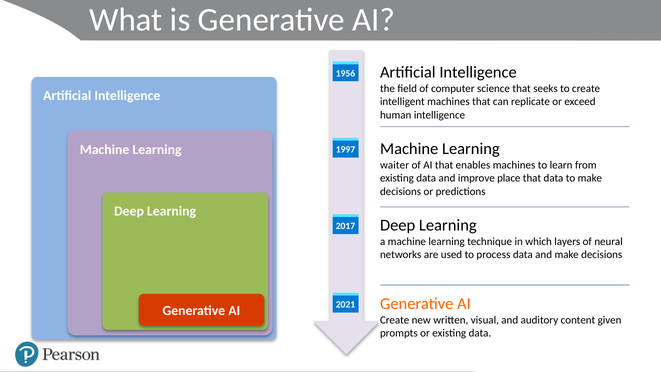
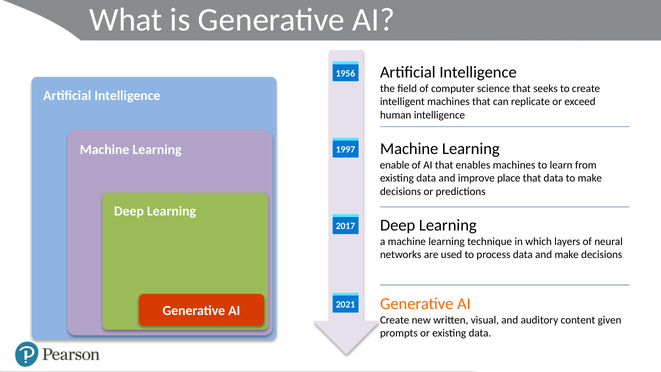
waiter: waiter -> enable (395, 165)
